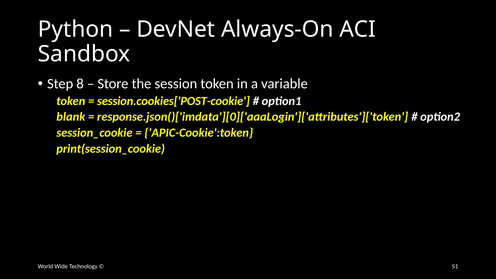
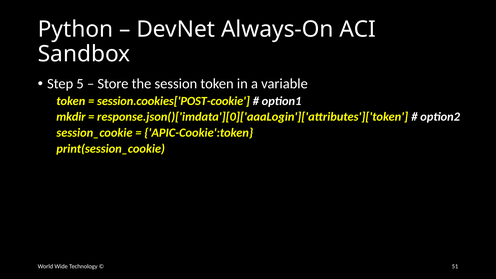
8: 8 -> 5 (80, 84)
blank: blank -> mkdir (71, 117)
